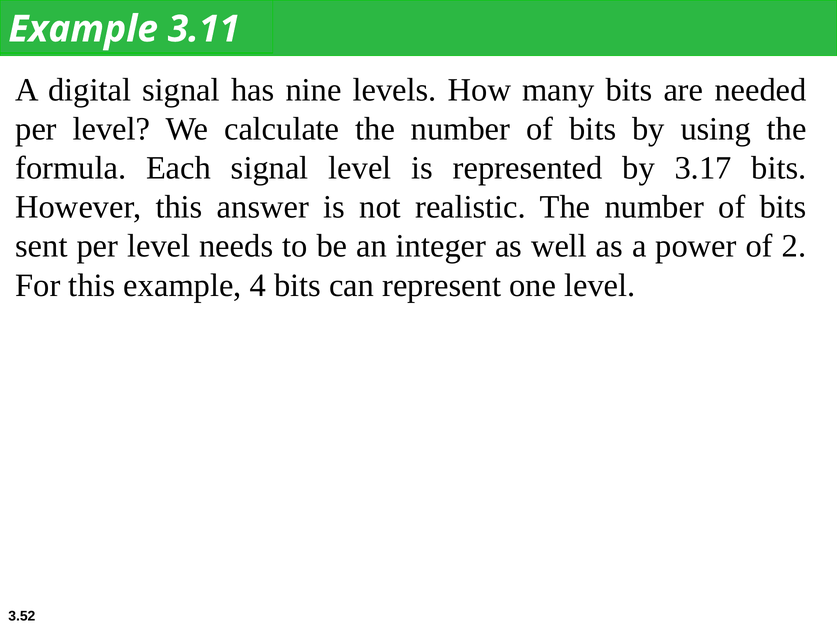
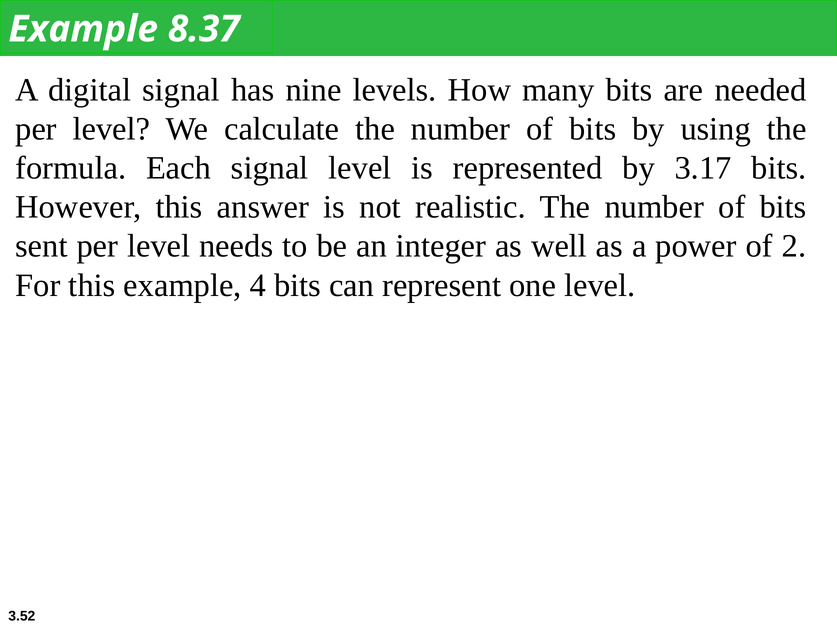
3.11: 3.11 -> 8.37 (204, 29)
